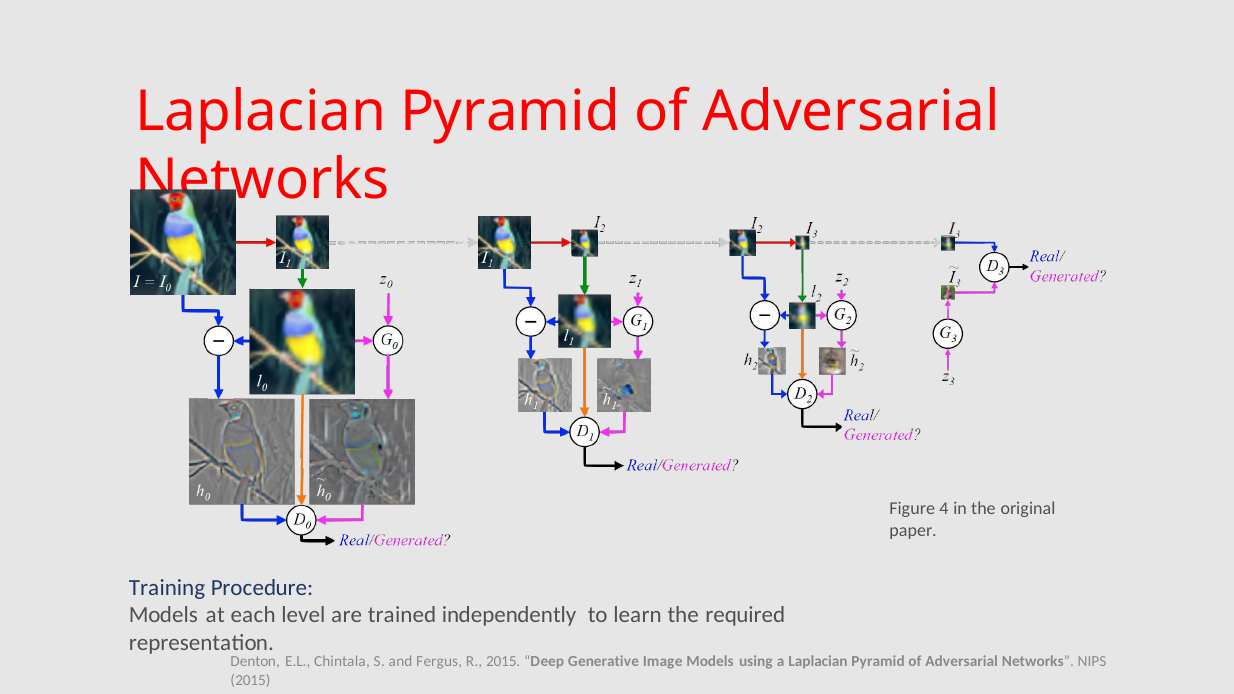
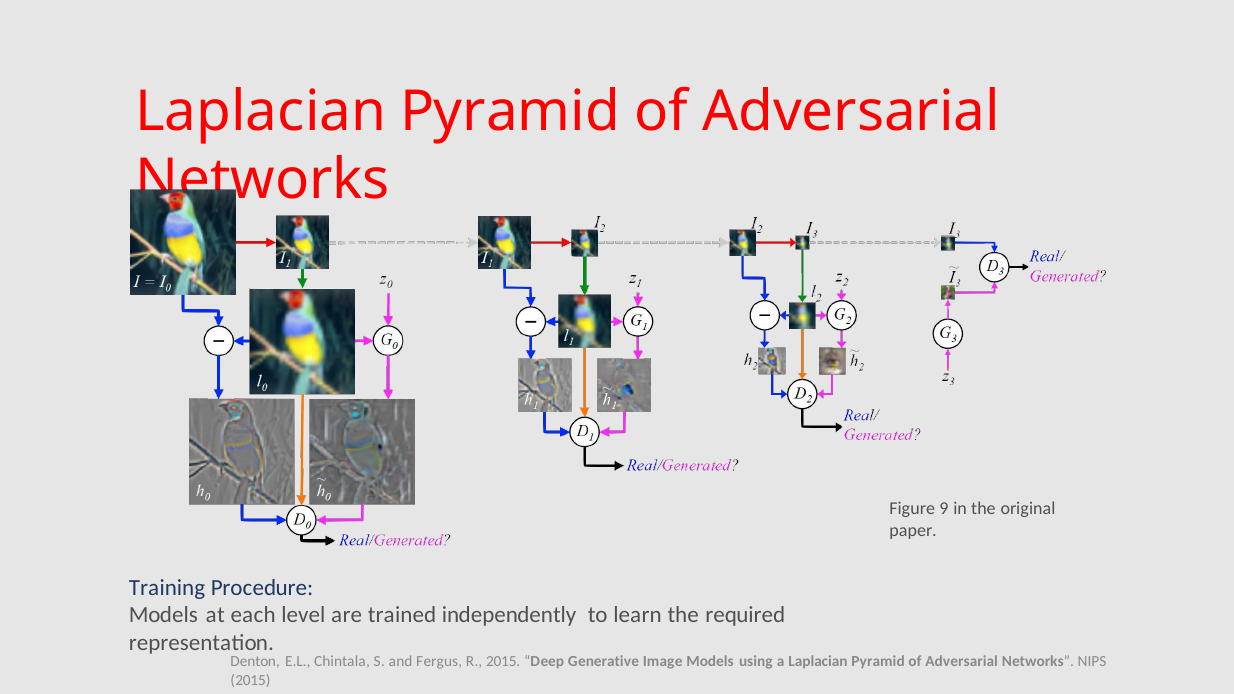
4: 4 -> 9 (944, 509)
